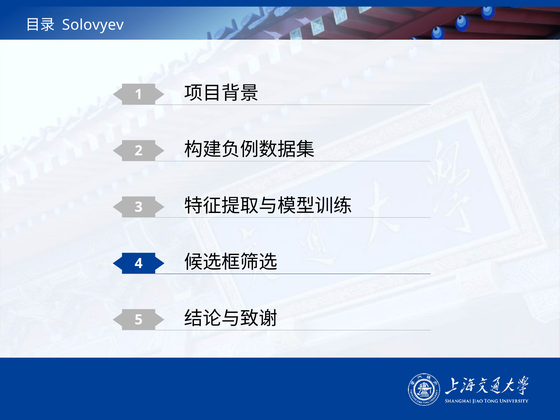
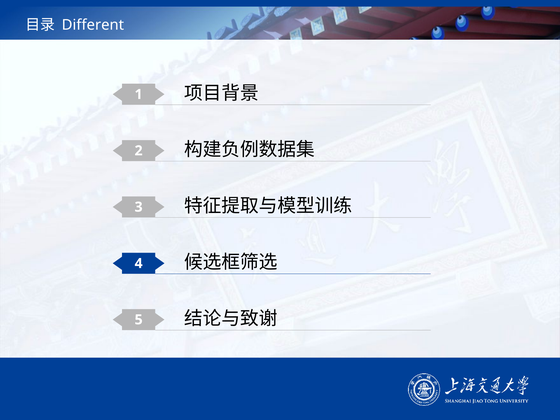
Solovyev: Solovyev -> Different (93, 25)
